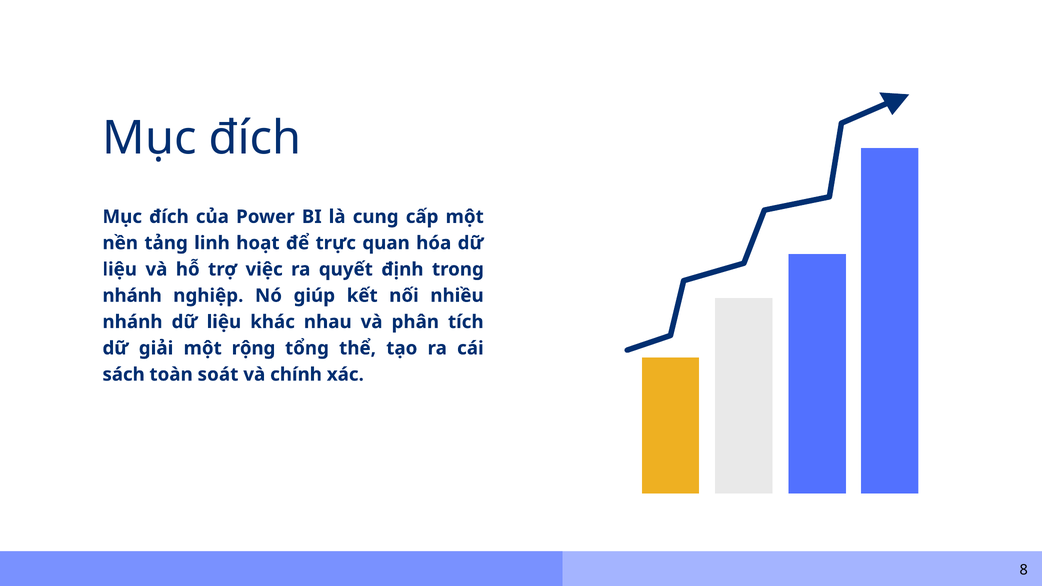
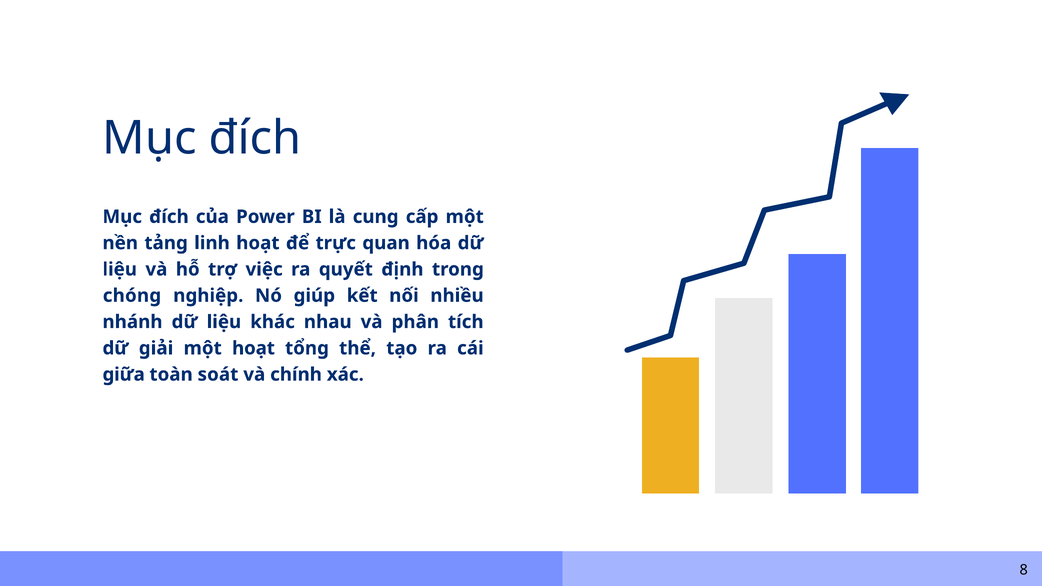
nhánh: nhánh -> chóng (132, 296)
một rộng: rộng -> hoạt (253, 348)
sách: sách -> giữa (124, 375)
